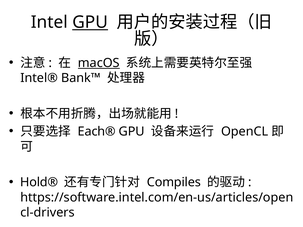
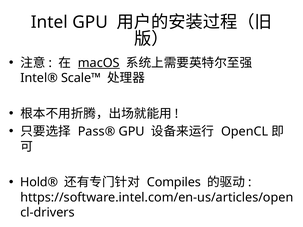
GPU underline: present -> none (90, 22)
Bank™: Bank™ -> Scale™ (81, 78)
Each®: Each® -> Pass® (97, 132)
